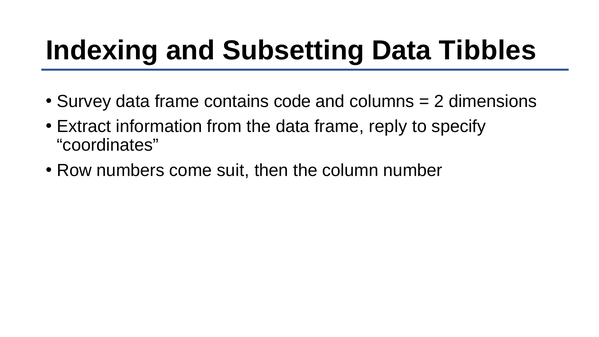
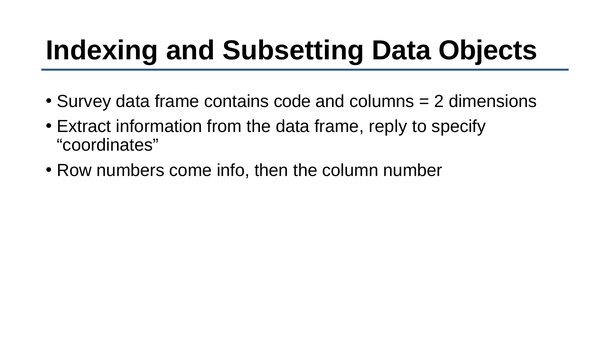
Tibbles: Tibbles -> Objects (488, 50)
suit: suit -> info (233, 170)
